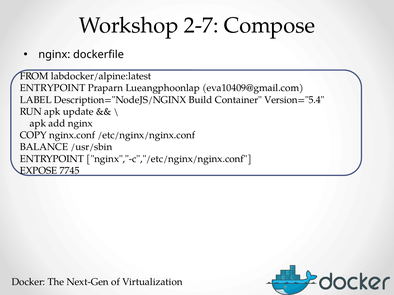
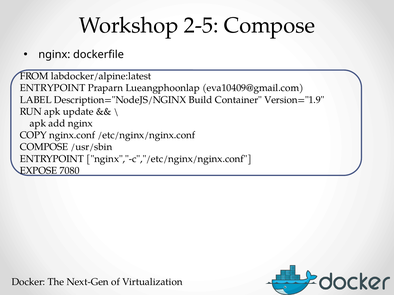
2-7: 2-7 -> 2-5 (201, 26)
Version="5.4: Version="5.4 -> Version="1.9 (294, 100)
BALANCE: BALANCE -> COMPOSE (44, 147)
7745: 7745 -> 7080 (70, 171)
